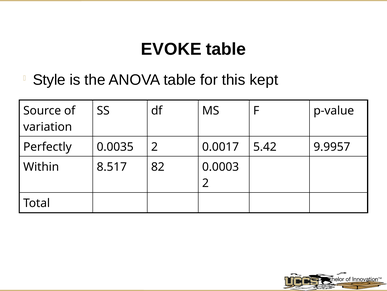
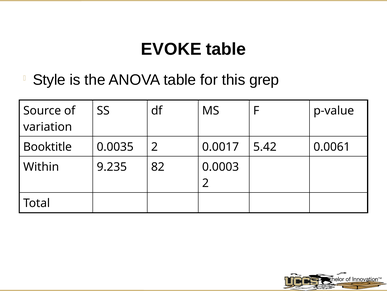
kept: kept -> grep (264, 80)
Perfectly: Perfectly -> Booktitle (47, 147)
9.9957: 9.9957 -> 0.0061 (332, 147)
8.517: 8.517 -> 9.235 (112, 167)
